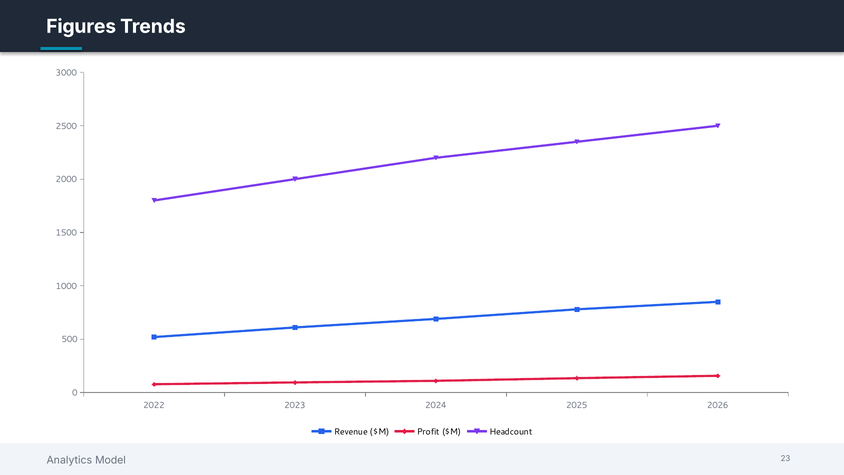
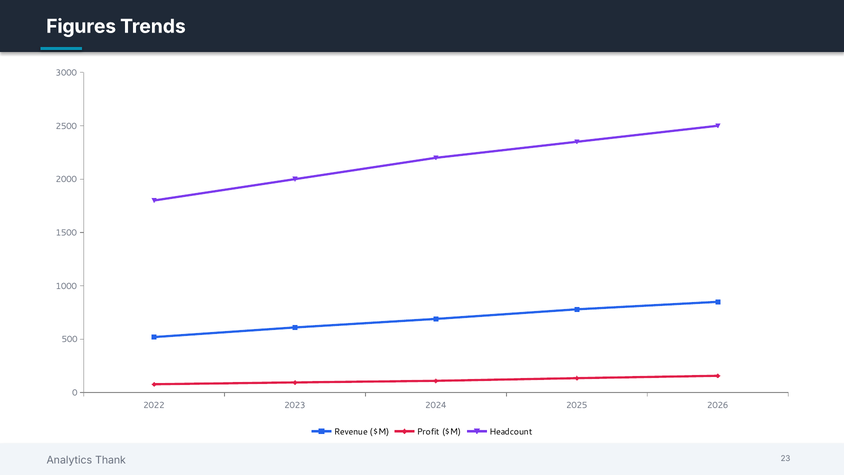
Model: Model -> Thank (111, 460)
